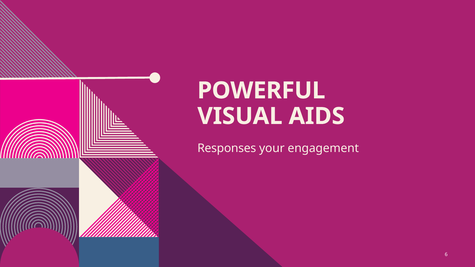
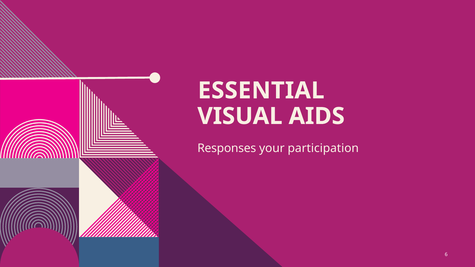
POWERFUL: POWERFUL -> ESSENTIAL (261, 91)
engagement: engagement -> participation (323, 148)
